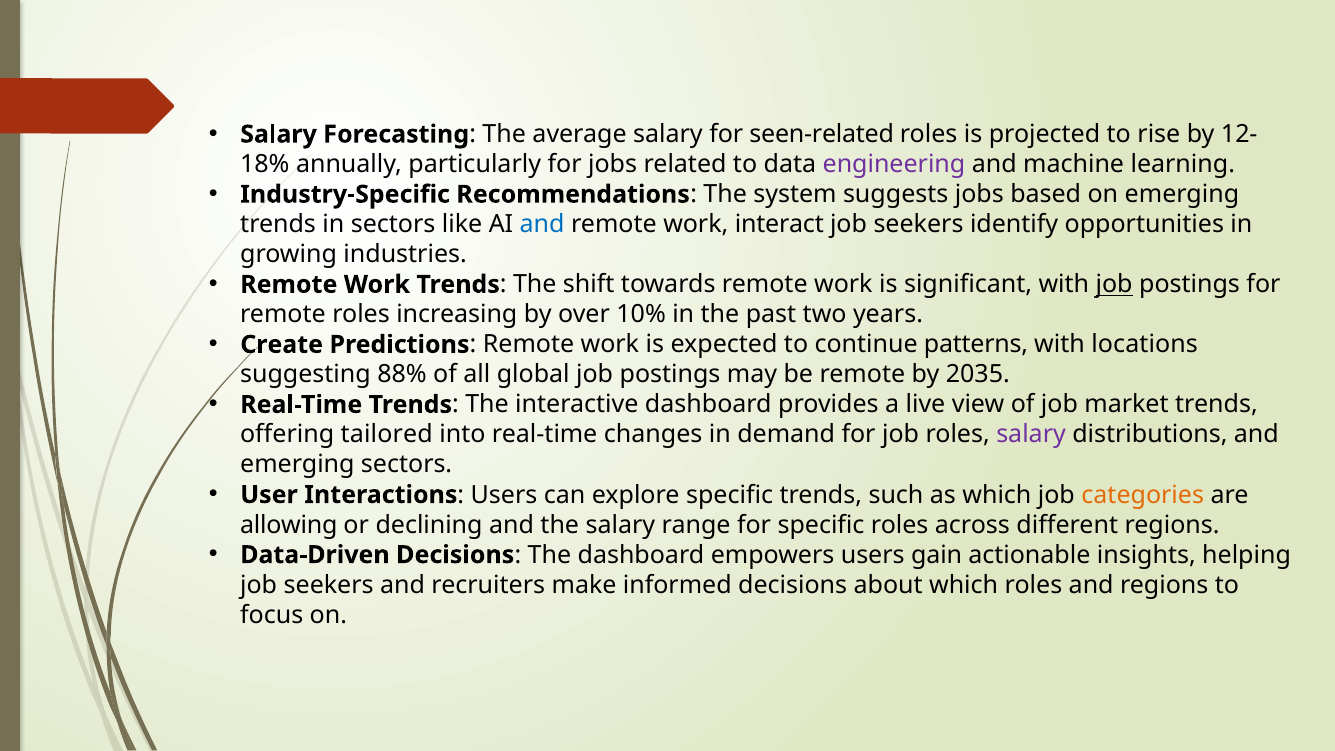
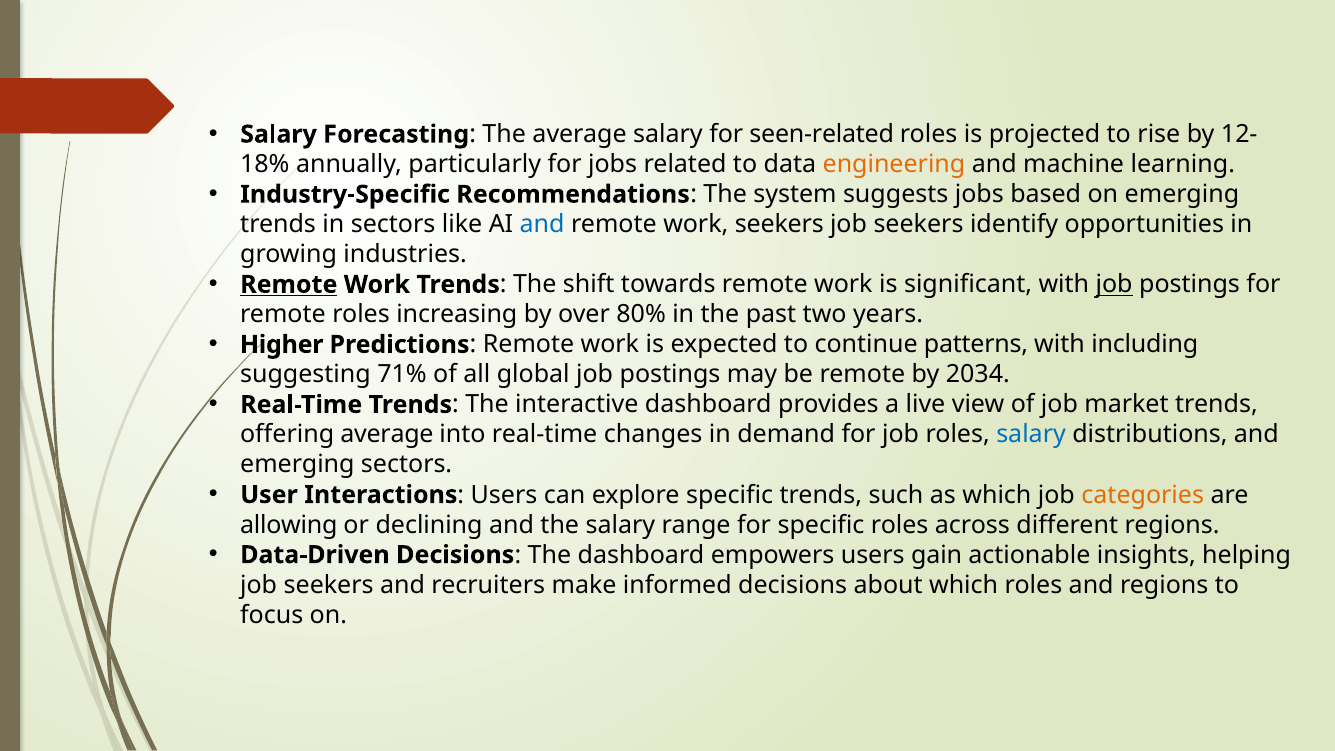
engineering colour: purple -> orange (894, 164)
work interact: interact -> seekers (779, 224)
Remote underline: none -> present (289, 284)
10%: 10% -> 80% (641, 315)
Create: Create -> Higher (282, 345)
locations: locations -> including (1145, 345)
88%: 88% -> 71% (402, 375)
2035: 2035 -> 2034 (978, 375)
offering tailored: tailored -> average (387, 435)
salary colour: purple -> blue (1031, 435)
